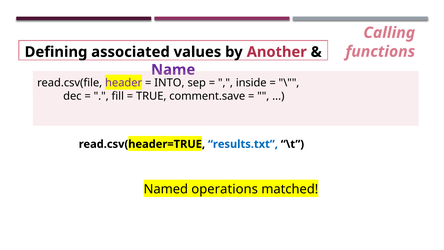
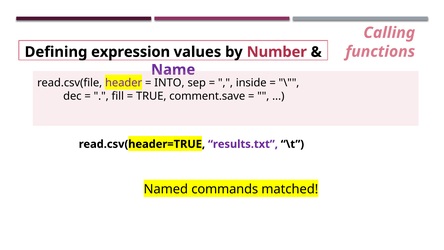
associated: associated -> expression (131, 52)
Another: Another -> Number (277, 52)
results.txt colour: blue -> purple (243, 144)
operations: operations -> commands (225, 189)
